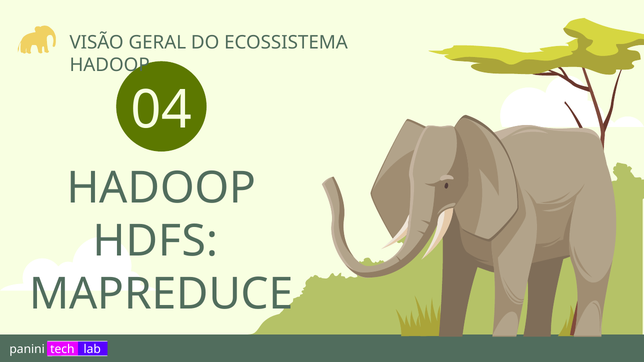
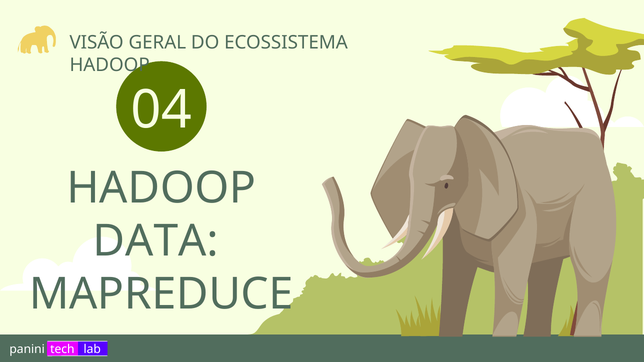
HDFS: HDFS -> DATA (156, 241)
